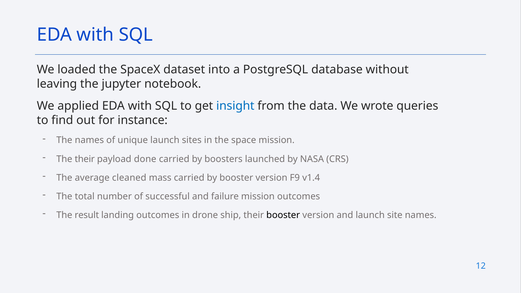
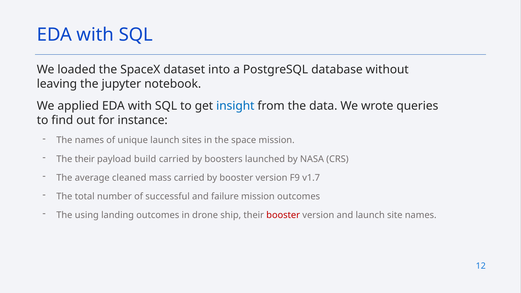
done: done -> build (145, 159)
v1.4: v1.4 -> v1.7 (311, 178)
result: result -> using (87, 215)
booster colour: black -> red (283, 215)
